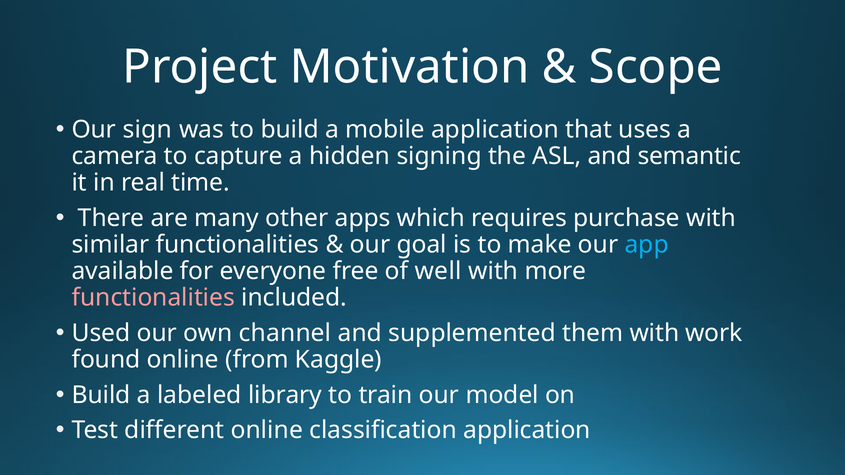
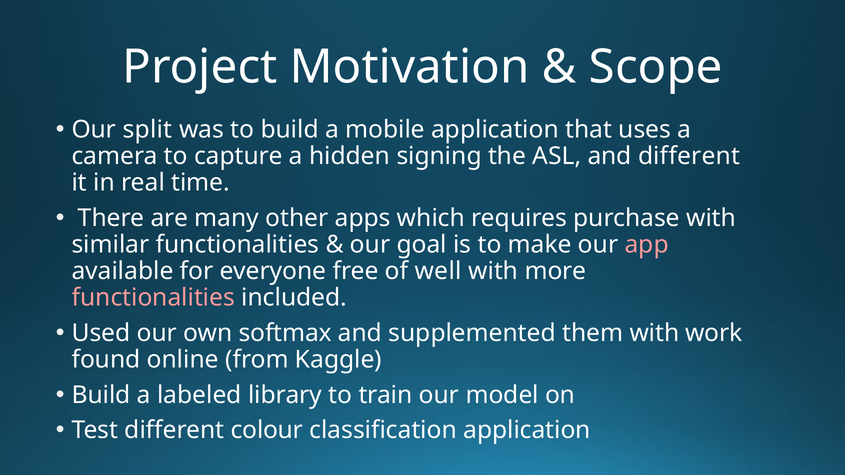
sign: sign -> split (147, 130)
and semantic: semantic -> different (689, 156)
app colour: light blue -> pink (647, 245)
channel: channel -> softmax (285, 333)
different online: online -> colour (267, 431)
